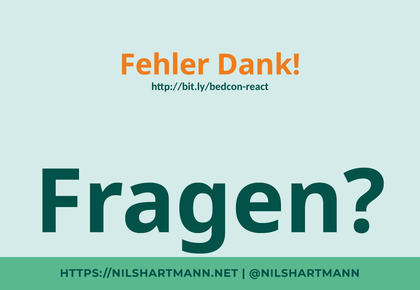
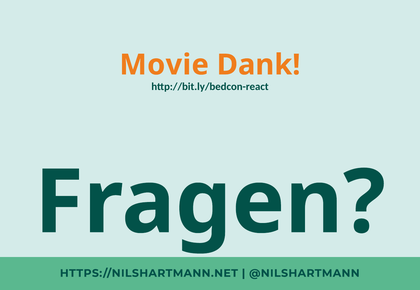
Fehler: Fehler -> Movie (164, 65)
